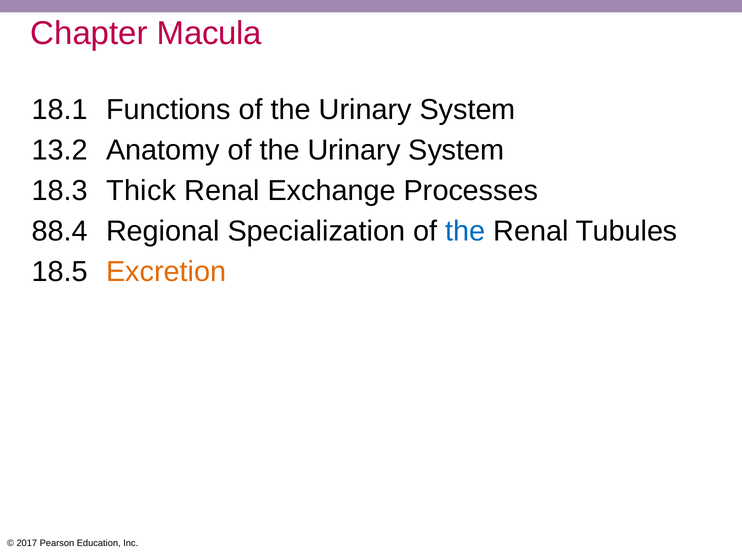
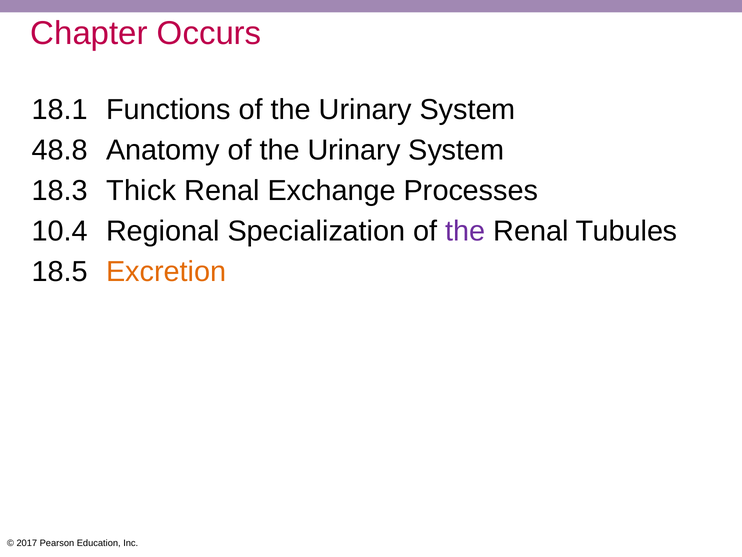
Macula: Macula -> Occurs (209, 33)
13.2: 13.2 -> 48.8 (60, 150)
88.4: 88.4 -> 10.4 (60, 231)
the colour: blue -> purple (465, 231)
